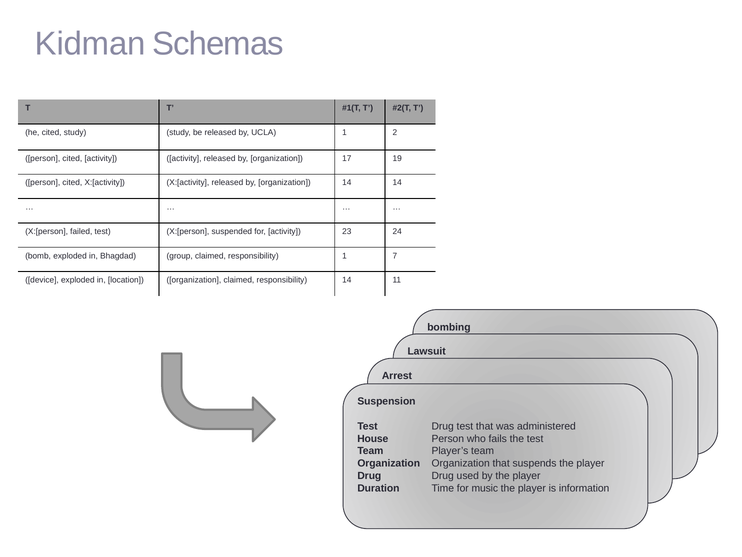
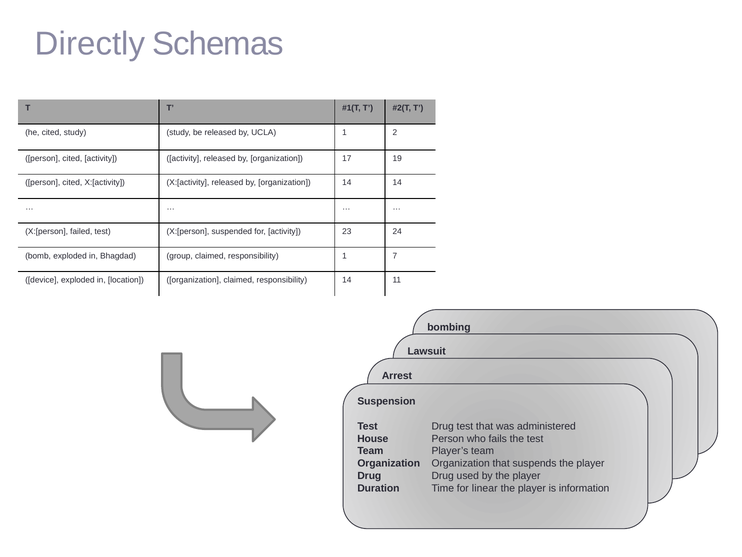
Kidman: Kidman -> Directly (90, 44)
music: music -> linear (485, 488)
